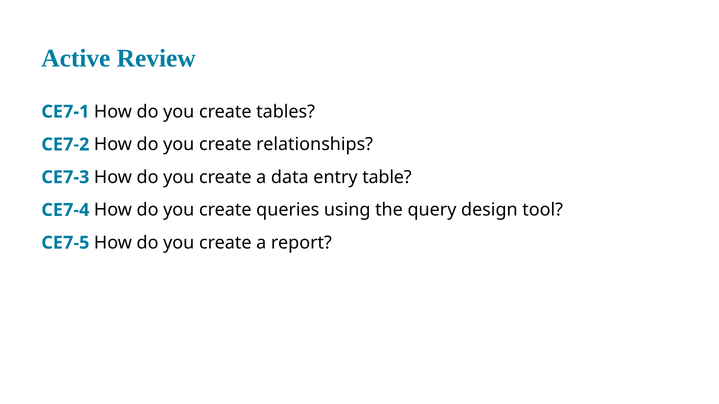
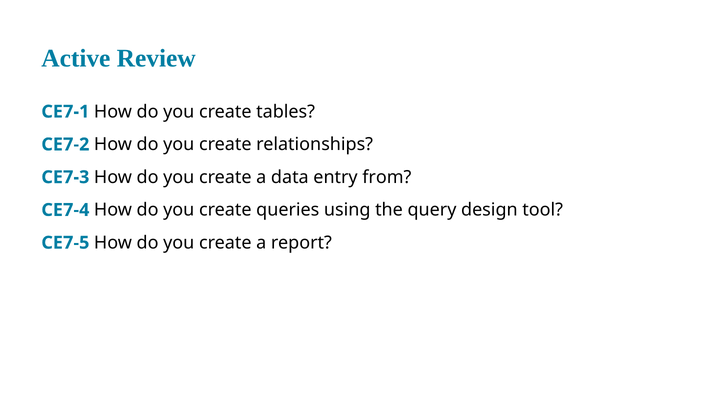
table: table -> from (387, 177)
